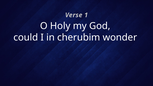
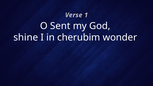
Holy: Holy -> Sent (60, 26)
could: could -> shine (26, 37)
